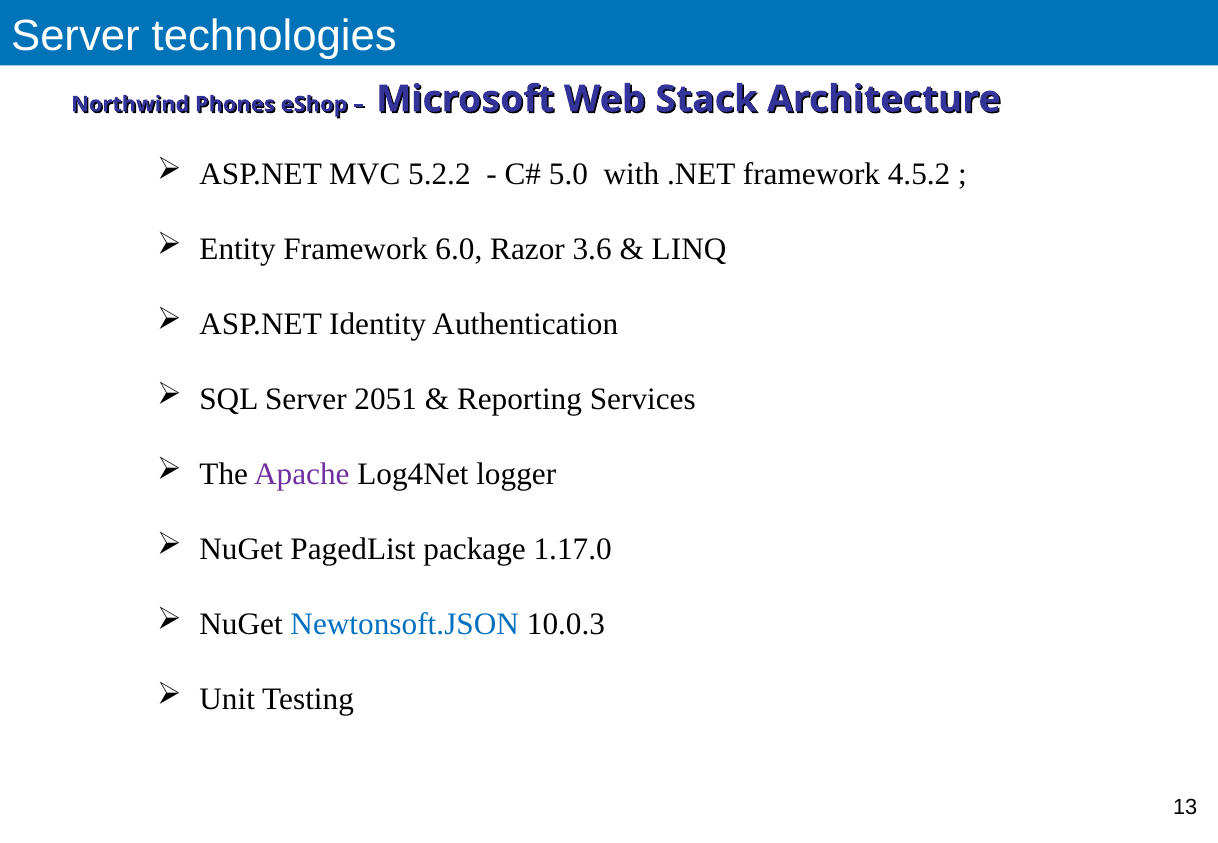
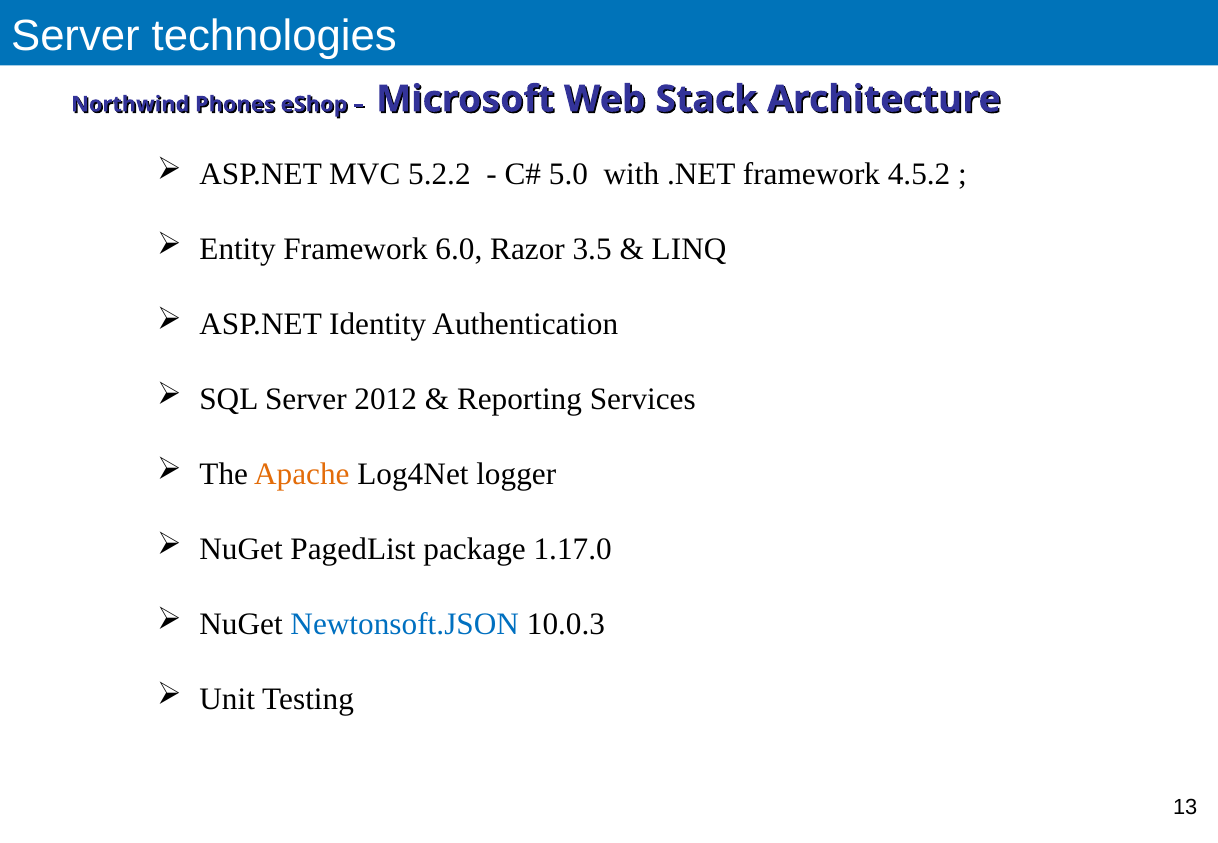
3.6: 3.6 -> 3.5 (592, 249)
2051: 2051 -> 2012 (386, 399)
Apache colour: purple -> orange (302, 474)
